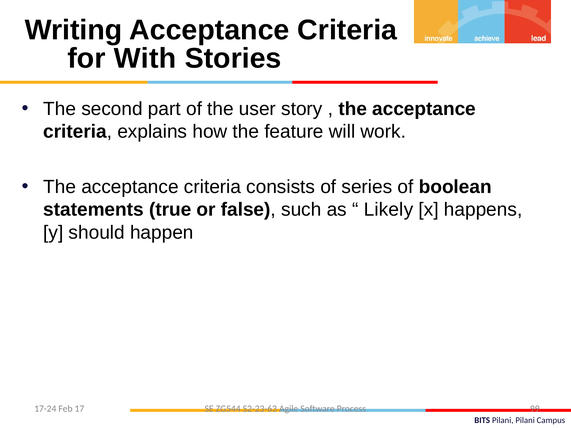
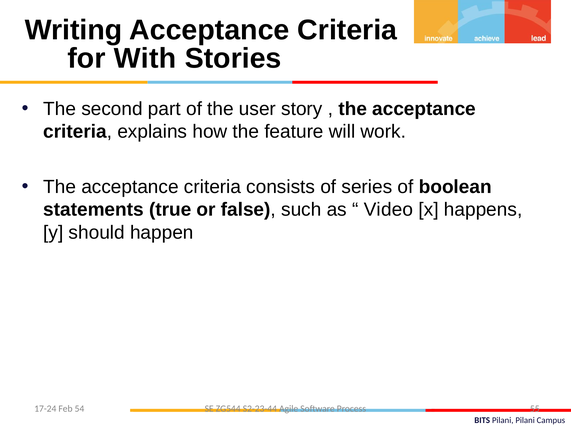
Likely: Likely -> Video (388, 210)
17: 17 -> 54 (79, 409)
S2-23-63: S2-23-63 -> S2-23-44 (260, 409)
99: 99 -> 55 (535, 409)
